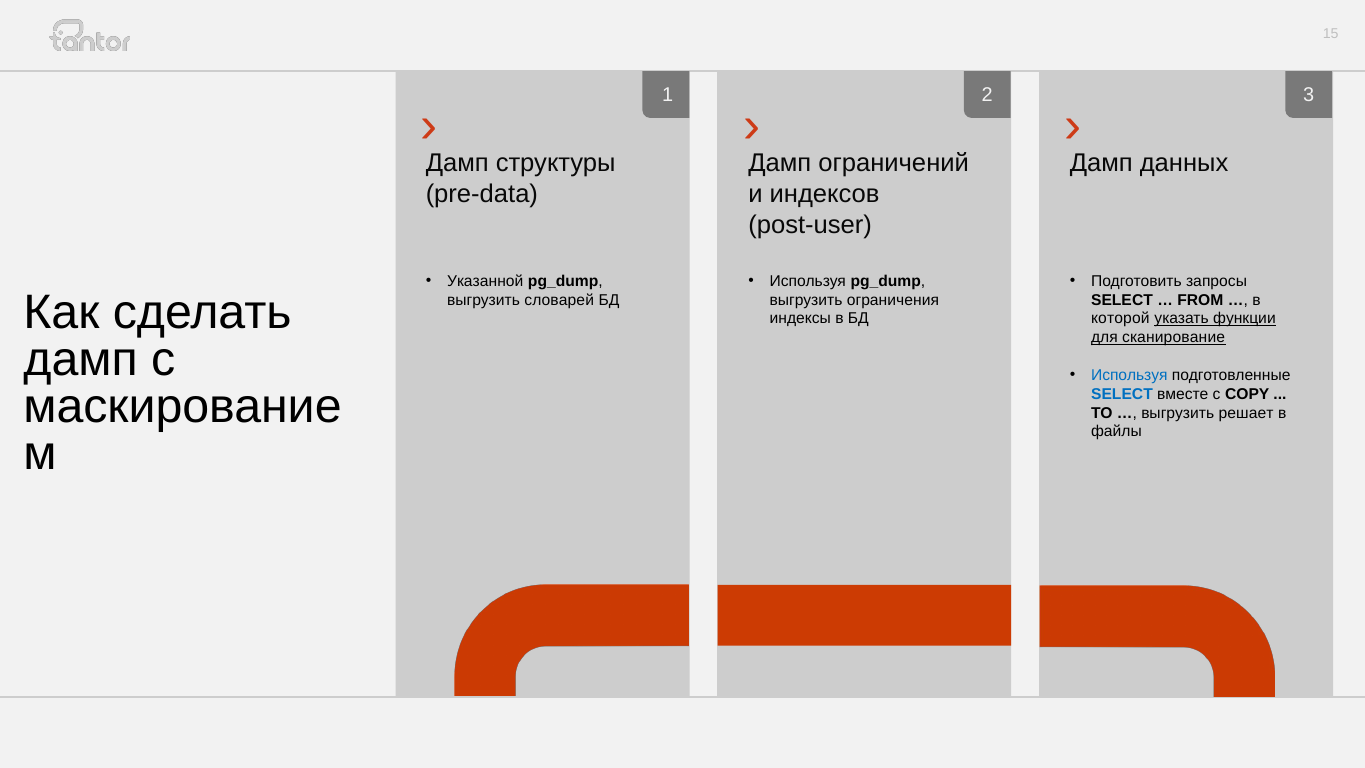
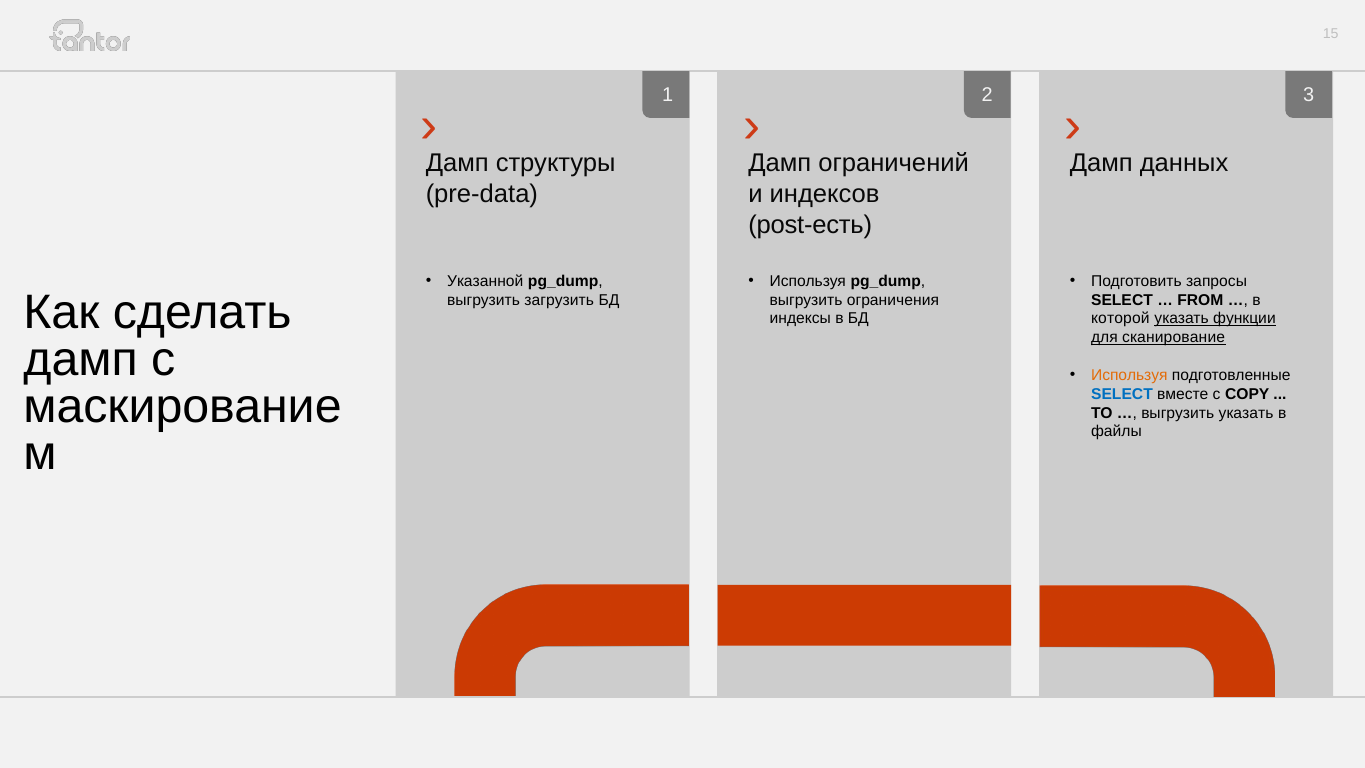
post-user: post-user -> post-есть (810, 225)
словарей: словарей -> загрузить (559, 300)
Используя colour: blue -> orange (1129, 375)
выгрузить решает: решает -> указать (1246, 413)
